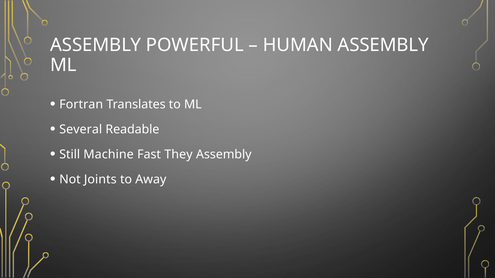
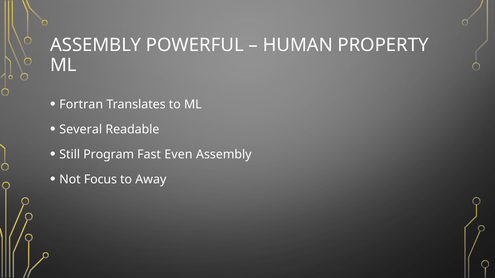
HUMAN ASSEMBLY: ASSEMBLY -> PROPERTY (383, 45)
Machine: Machine -> Program (109, 155)
They: They -> Even (178, 155)
Joints: Joints -> Focus (100, 180)
